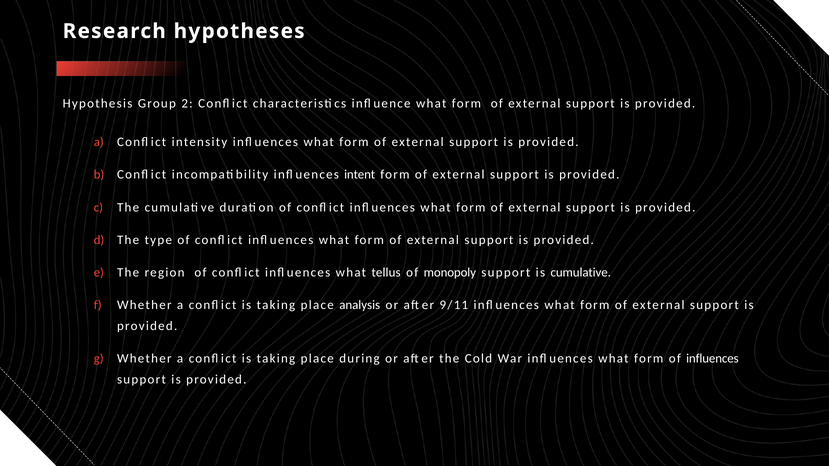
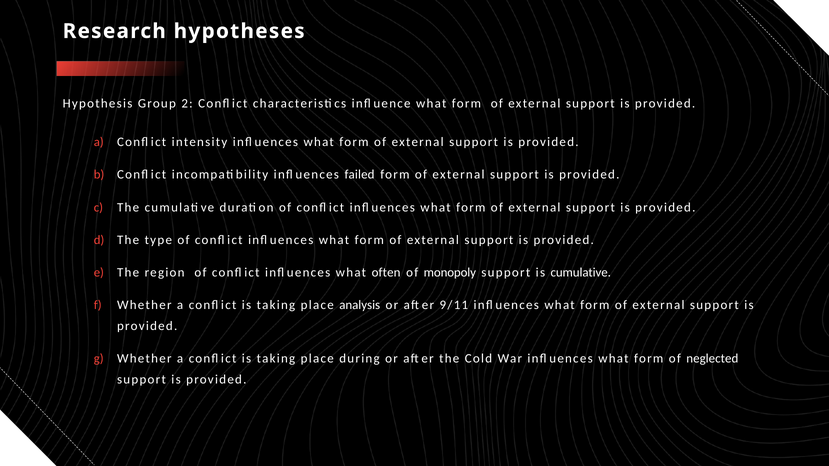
intent: intent -> failed (360, 175)
tellus: tellus -> often (386, 273)
of influences: influences -> neglected (712, 359)
